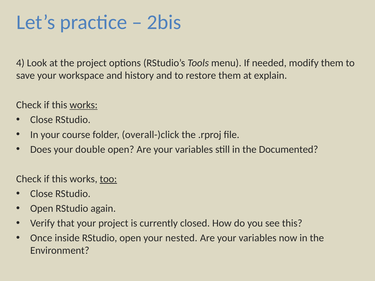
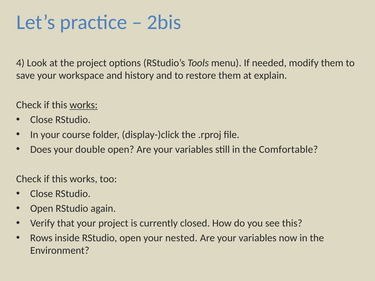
overall-)click: overall-)click -> display-)click (151, 135)
Documented: Documented -> Comfortable (288, 149)
too underline: present -> none (108, 179)
Once: Once -> Rows (41, 238)
